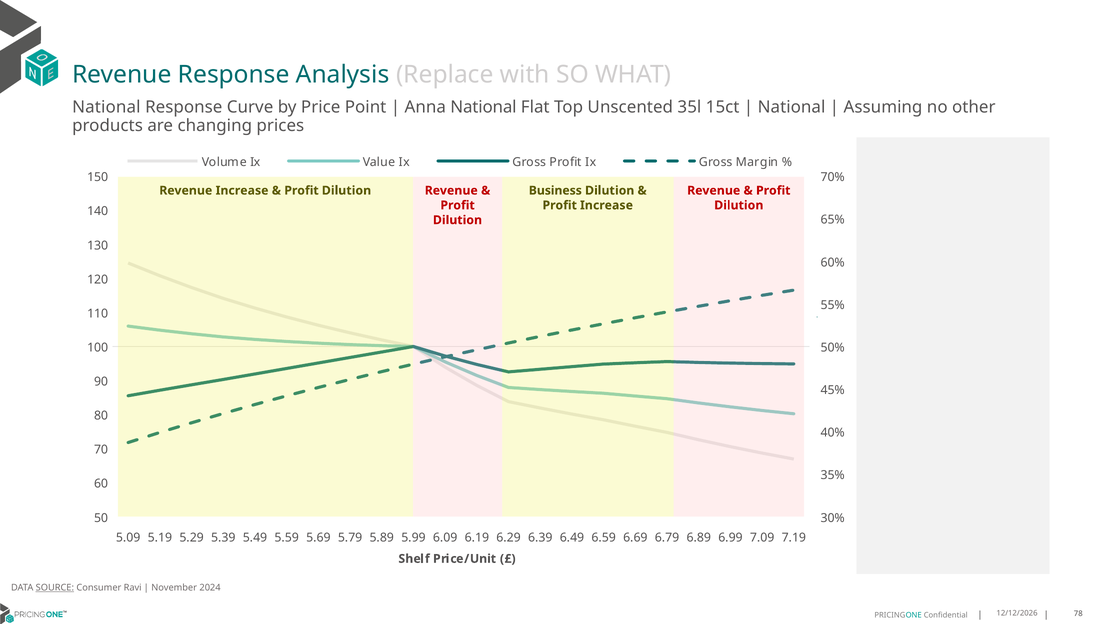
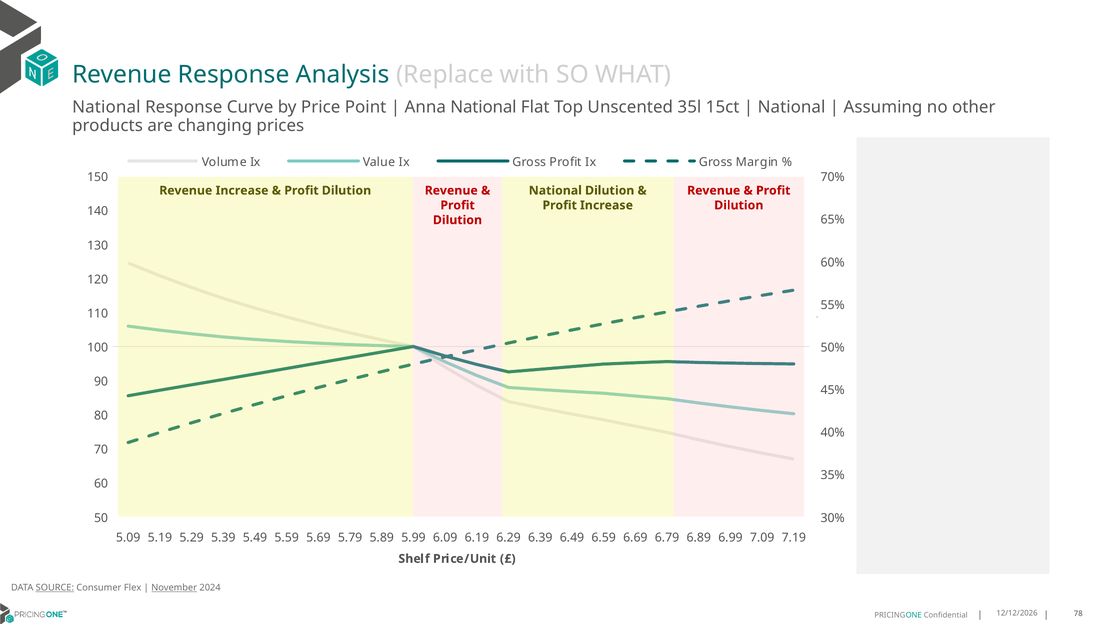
Business: Business -> National (555, 191)
Ravi: Ravi -> Flex (133, 588)
November underline: none -> present (174, 588)
